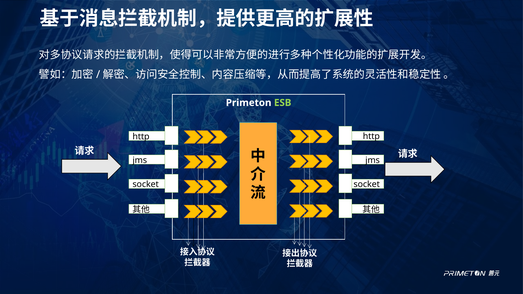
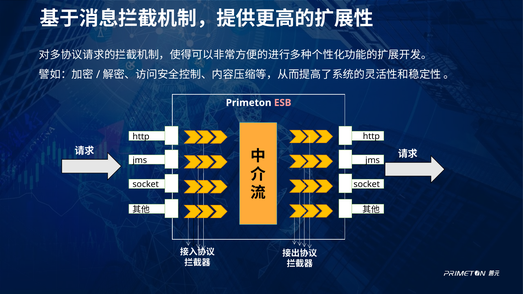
ESB colour: light green -> pink (283, 103)
